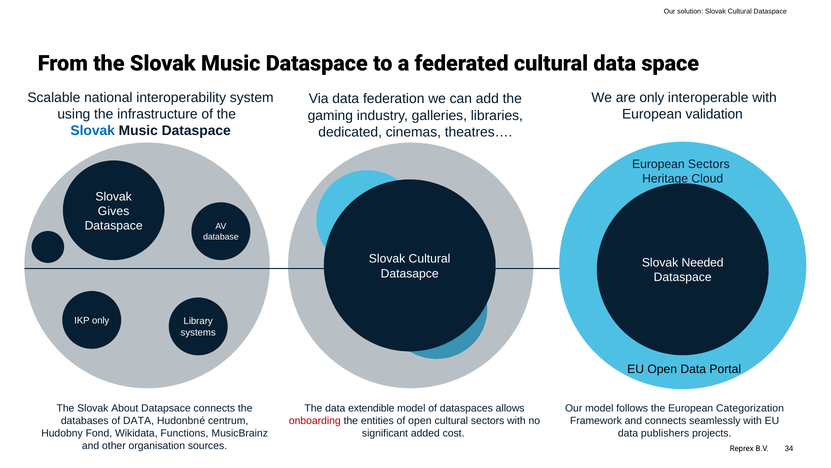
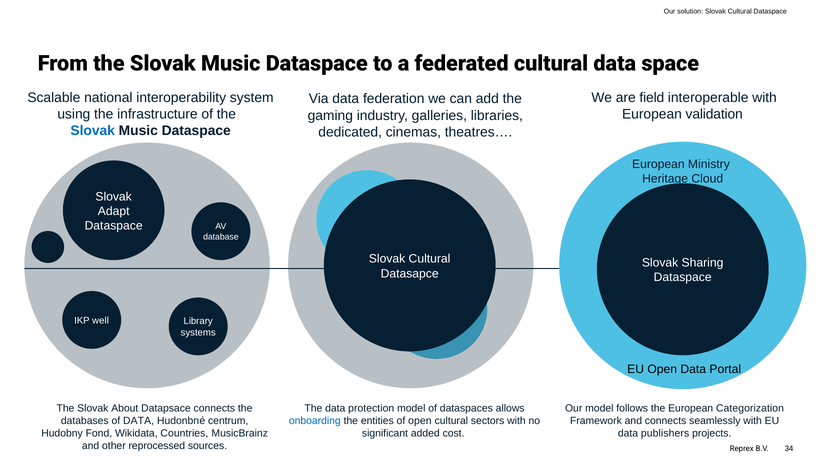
are only: only -> field (652, 97)
European Sectors: Sectors -> Ministry (709, 164)
Gives: Gives -> Adapt (114, 211)
Needed: Needed -> Sharing (703, 262)
IKP only: only -> well (101, 320)
extendible: extendible -> protection (371, 408)
onboarding colour: red -> blue (315, 420)
Functions: Functions -> Countries (184, 433)
organisation: organisation -> reprocessed (157, 445)
